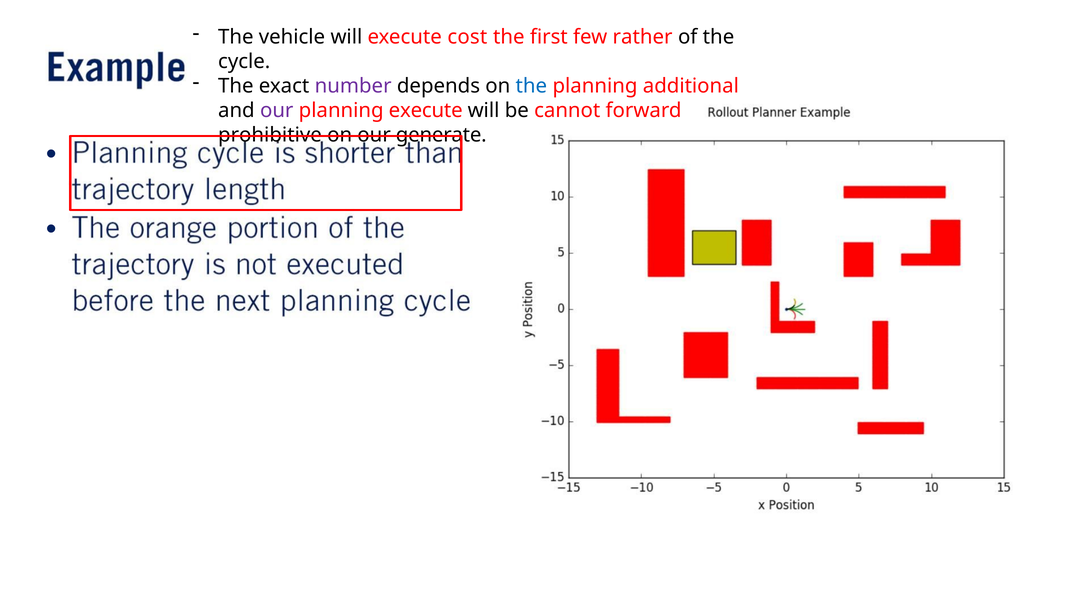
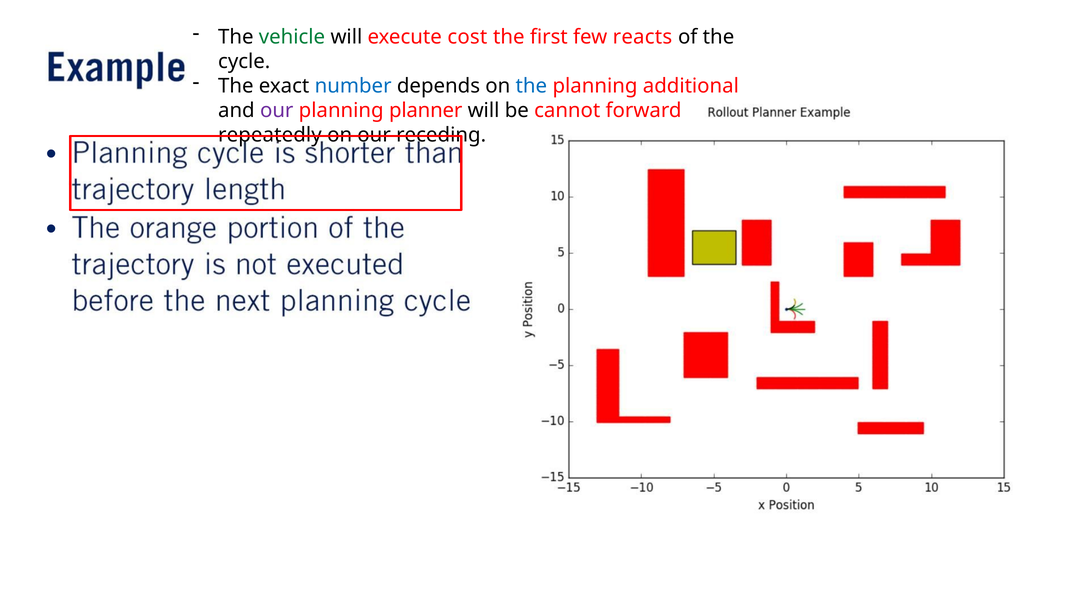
vehicle colour: black -> green (292, 37)
rather: rather -> reacts (642, 37)
number colour: purple -> blue (353, 86)
planning execute: execute -> planner (426, 110)
prohibitive: prohibitive -> repeatedly (270, 135)
generate: generate -> receding (441, 135)
